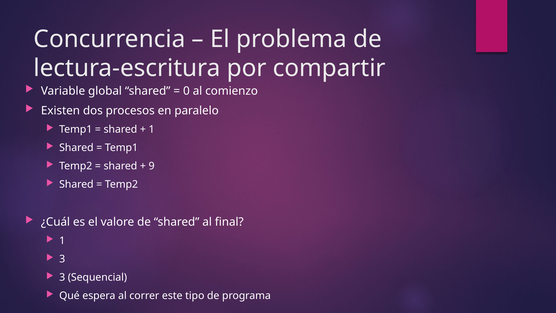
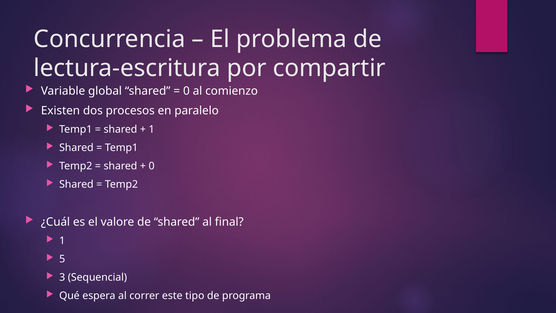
9: 9 -> 0 (152, 166)
3: 3 -> 5 (62, 259)
